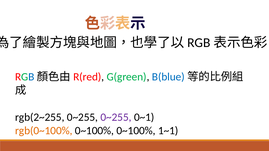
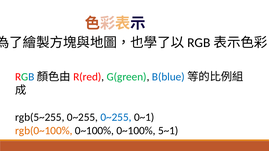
rgb(2~255: rgb(2~255 -> rgb(5~255 (40, 117)
0~255 colour: purple -> blue (116, 117)
1~1: 1~1 -> 5~1 (168, 131)
